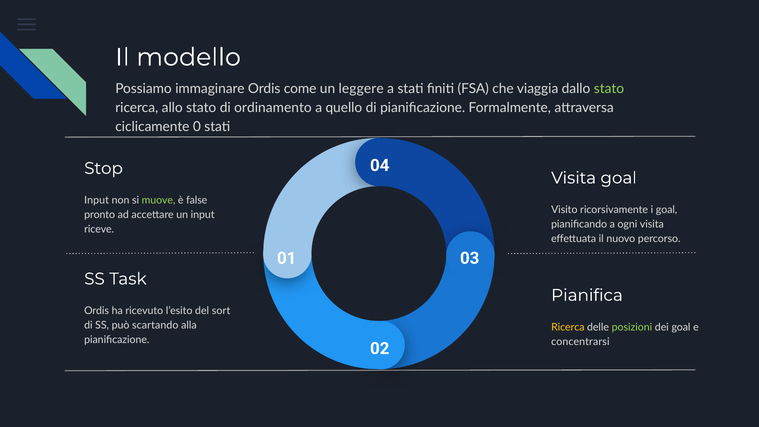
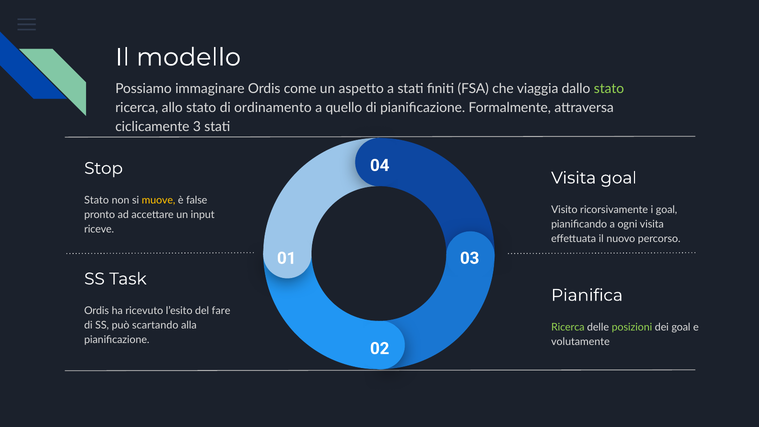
leggere: leggere -> aspetto (361, 89)
0: 0 -> 3 (197, 127)
Input: Input -> Stato (97, 200)
muove colour: light green -> yellow (159, 200)
sort: sort -> fare (221, 311)
Ricerca colour: yellow -> light green (568, 327)
concentrarsi: concentrarsi -> volutamente (580, 342)
